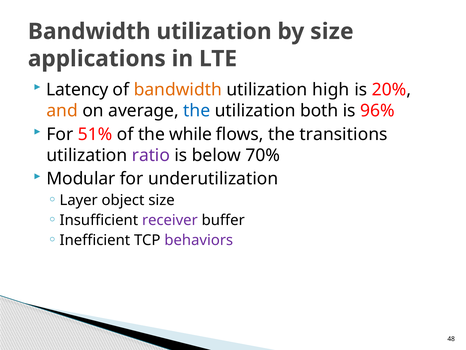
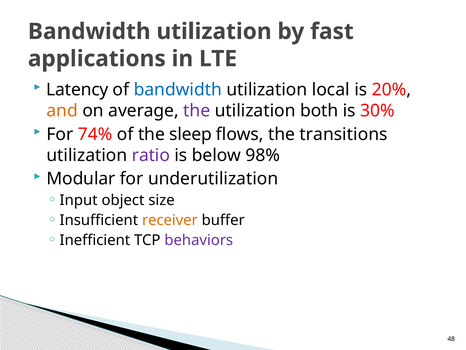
by size: size -> fast (332, 31)
bandwidth colour: orange -> blue (178, 90)
high: high -> local (331, 90)
the colour: blue -> purple (197, 110)
96%: 96% -> 30% (377, 110)
51%: 51% -> 74% (95, 134)
while: while -> sleep (191, 134)
70%: 70% -> 98% (263, 155)
Layer: Layer -> Input (79, 200)
receiver colour: purple -> orange (170, 220)
